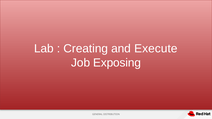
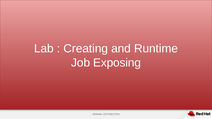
Execute: Execute -> Runtime (156, 49)
